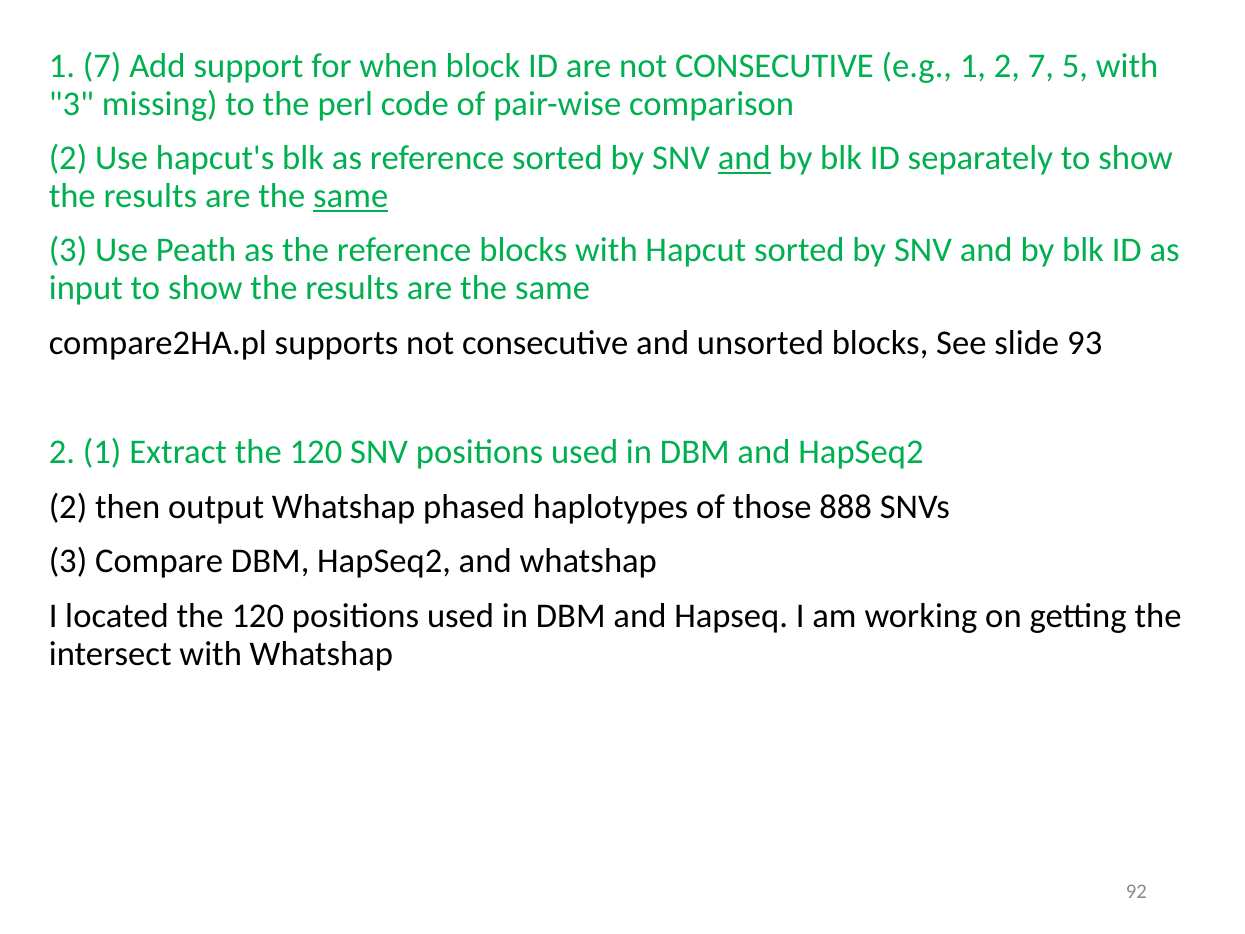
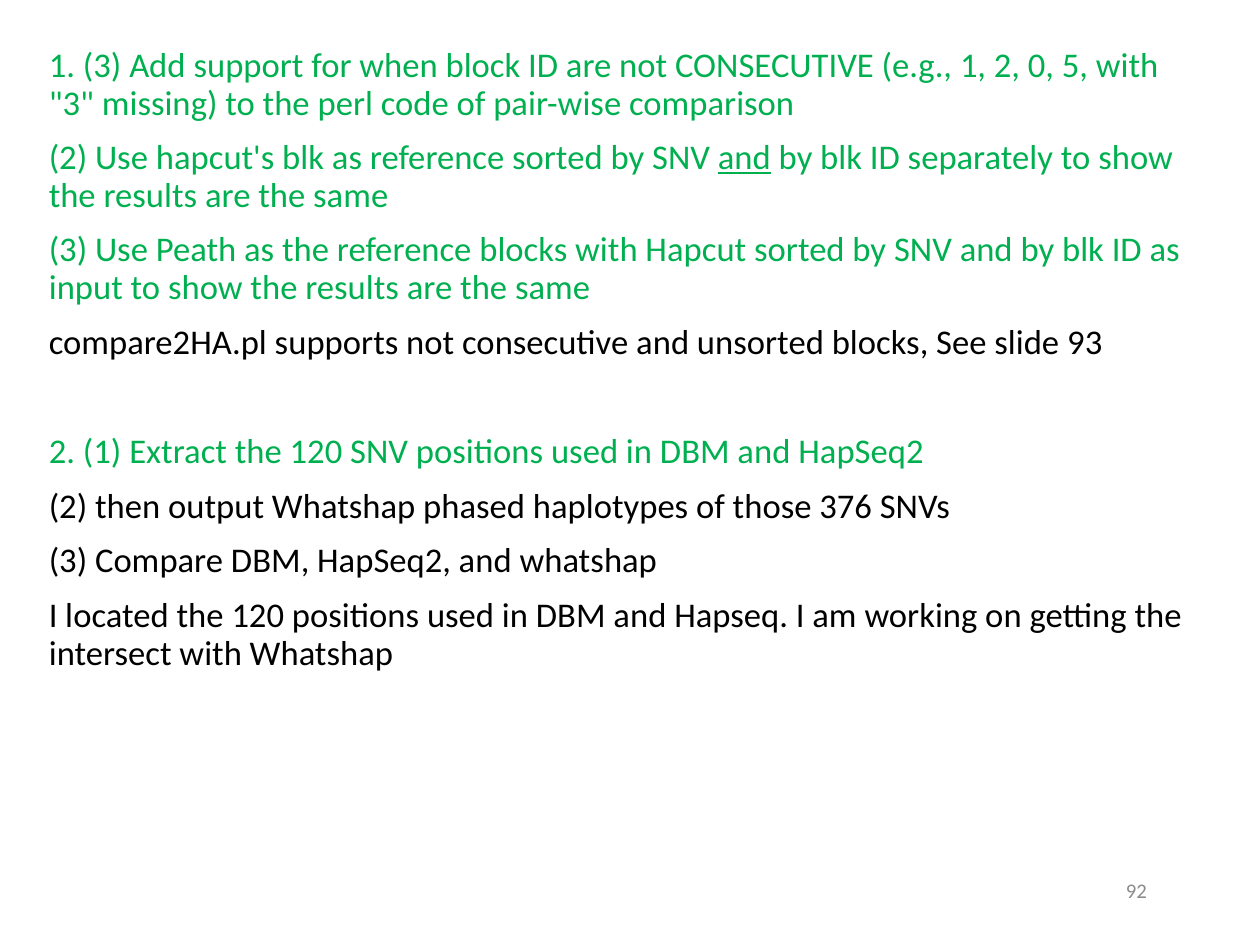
1 7: 7 -> 3 (102, 66)
2 7: 7 -> 0 (1041, 66)
same underline: present -> none (351, 196)
888: 888 -> 376 (846, 507)
